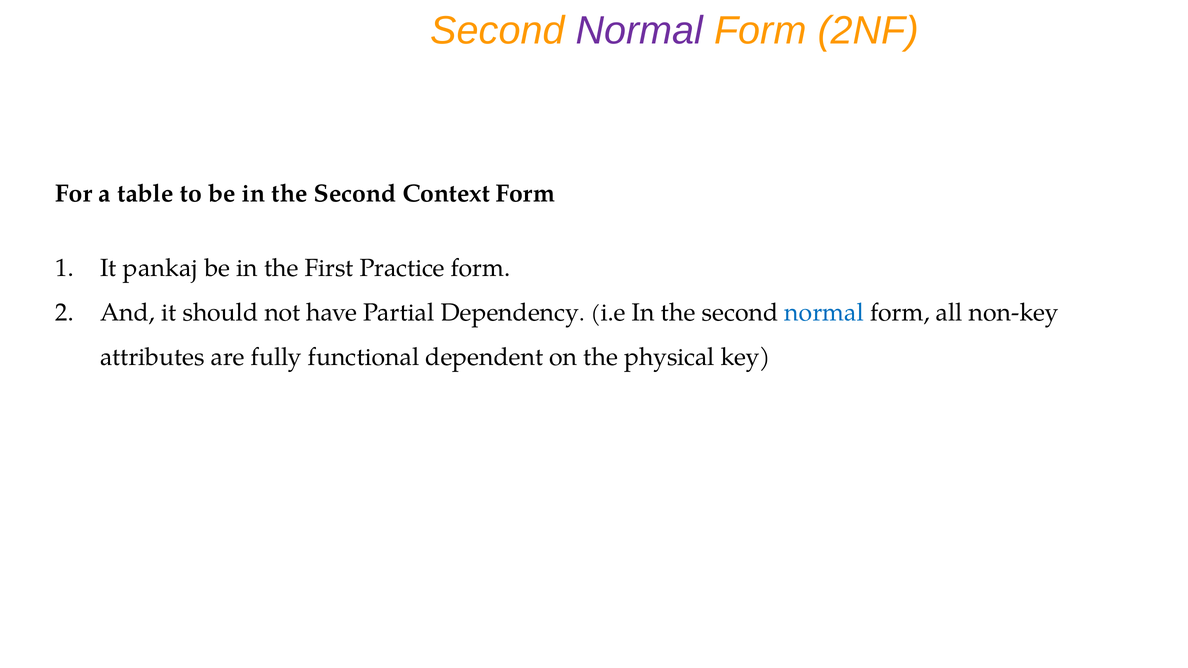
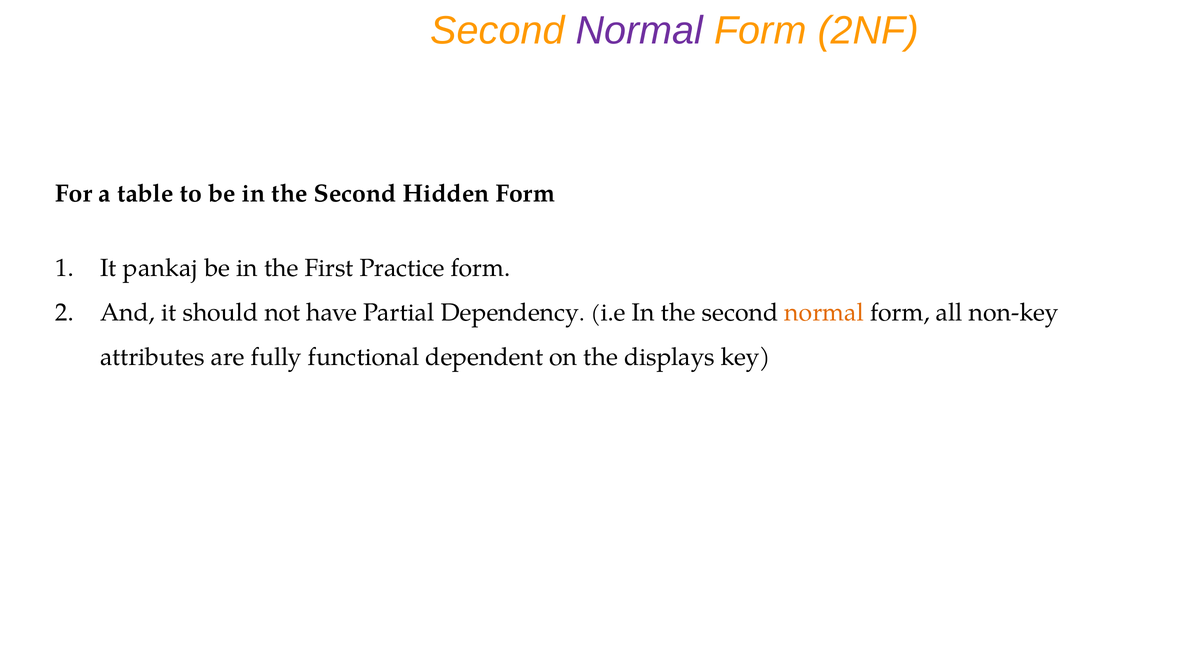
Context: Context -> Hidden (446, 194)
normal colour: blue -> orange (824, 313)
physical: physical -> displays (670, 357)
